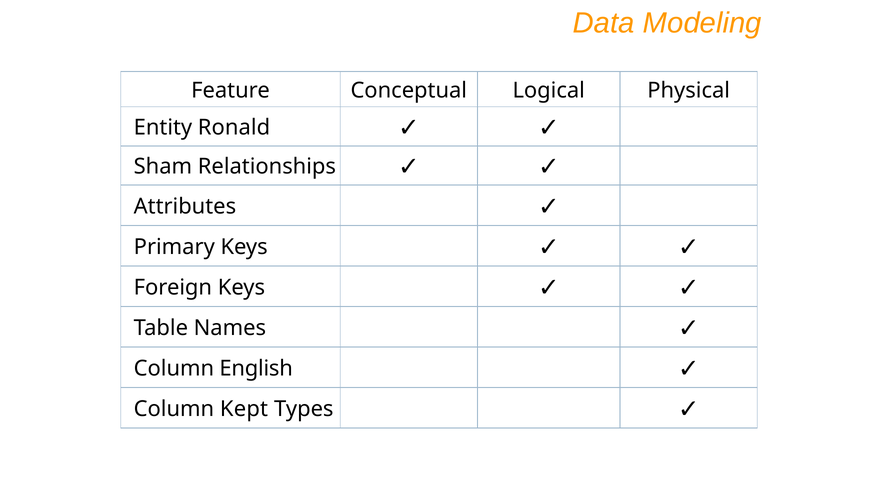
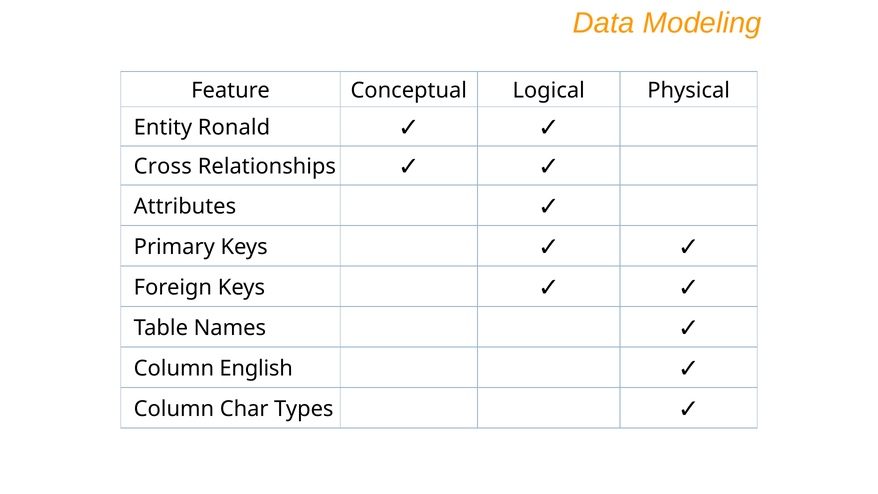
Sham: Sham -> Cross (163, 167)
Kept: Kept -> Char (244, 409)
